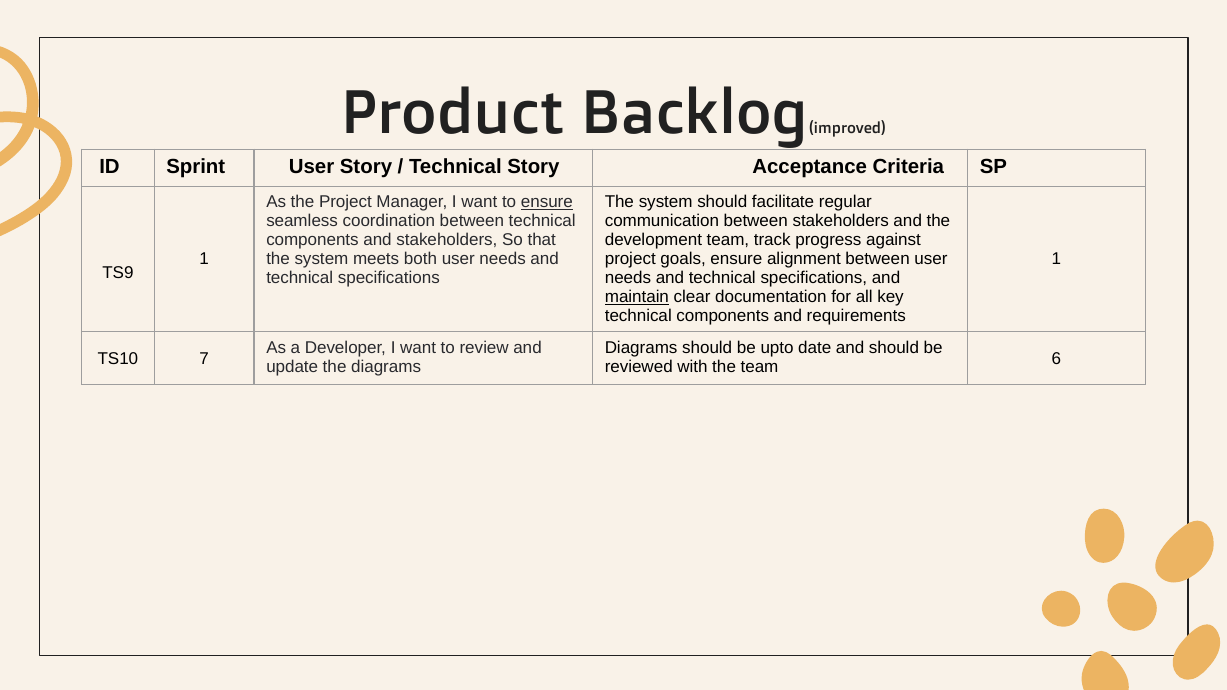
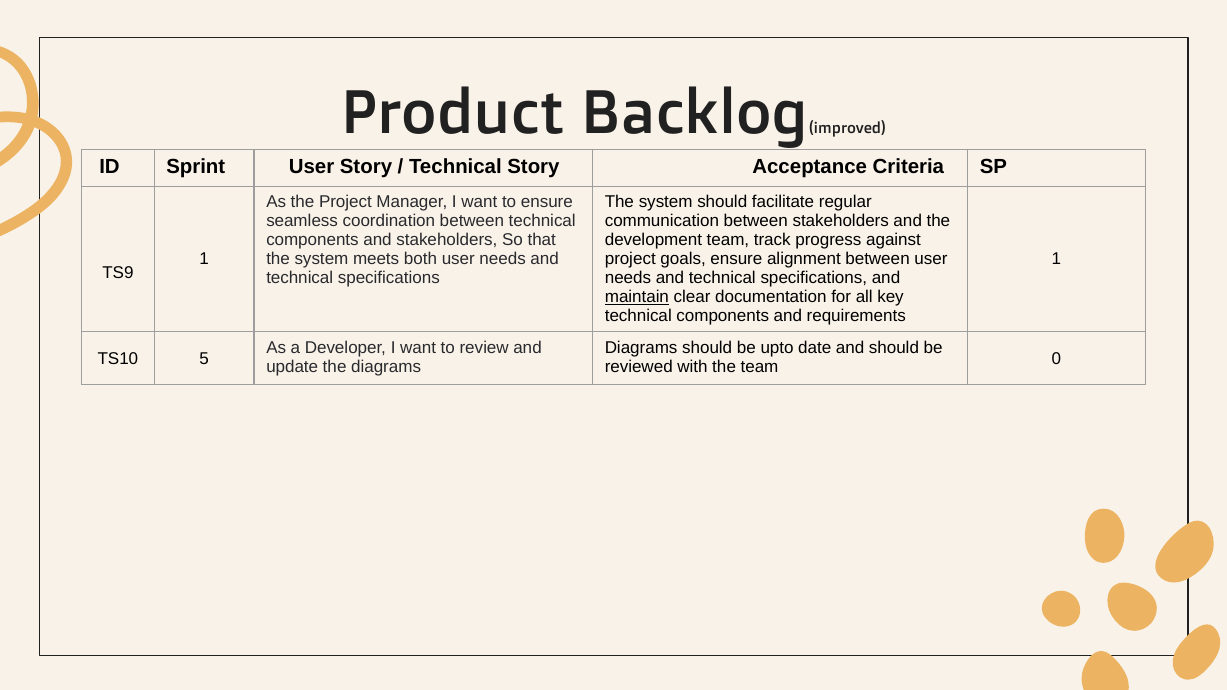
ensure underline: present -> none (547, 202)
7: 7 -> 5 (204, 359)
6: 6 -> 0 (1056, 359)
